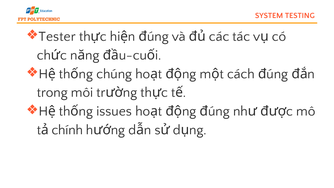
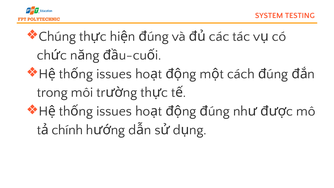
Tester: Tester -> Chúng (57, 36)
chúng: chúng -> issues (114, 74)
